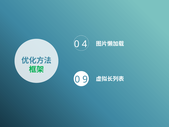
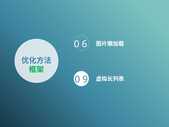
4: 4 -> 6 (85, 44)
